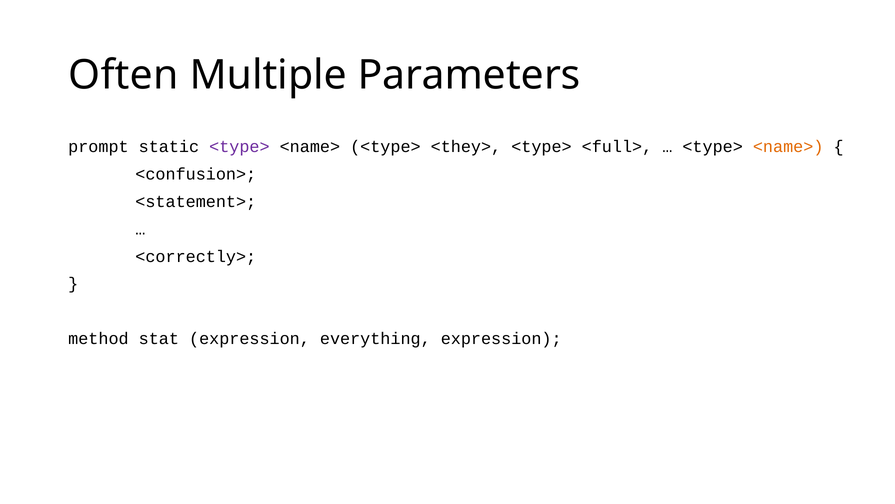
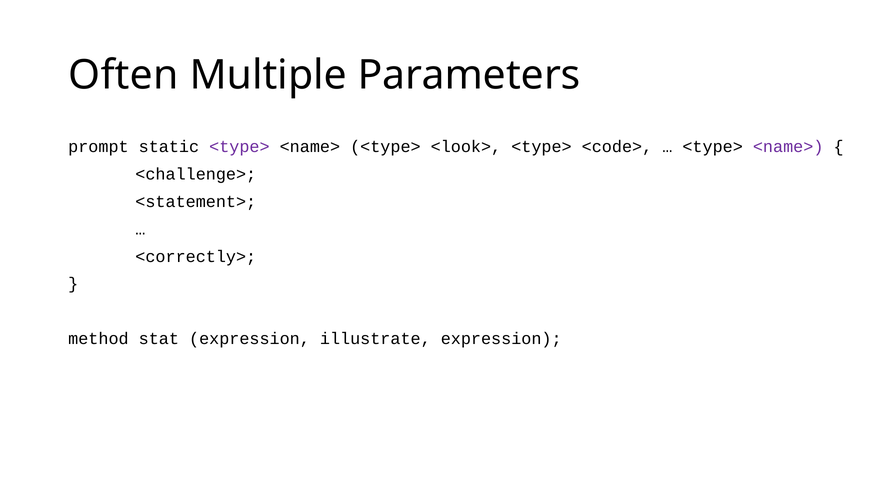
<they>: <they> -> <look> (466, 146)
<full>: <full> -> <code> (617, 146)
<name> colour: orange -> purple (788, 146)
<confusion>: <confusion> -> <challenge> (196, 174)
everything: everything -> illustrate (375, 339)
